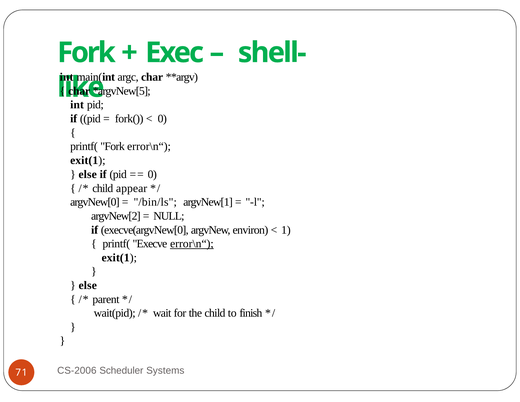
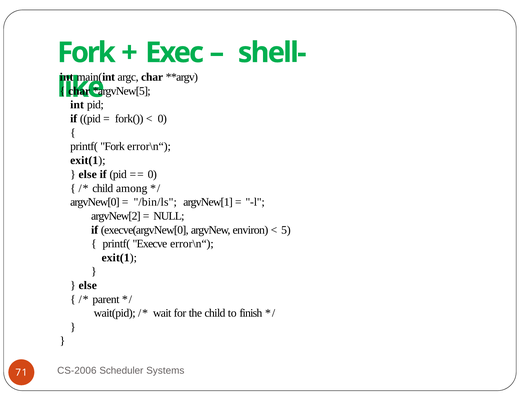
appear: appear -> among (132, 188)
1: 1 -> 5 (286, 230)
error\n“ underline: present -> none (192, 244)
